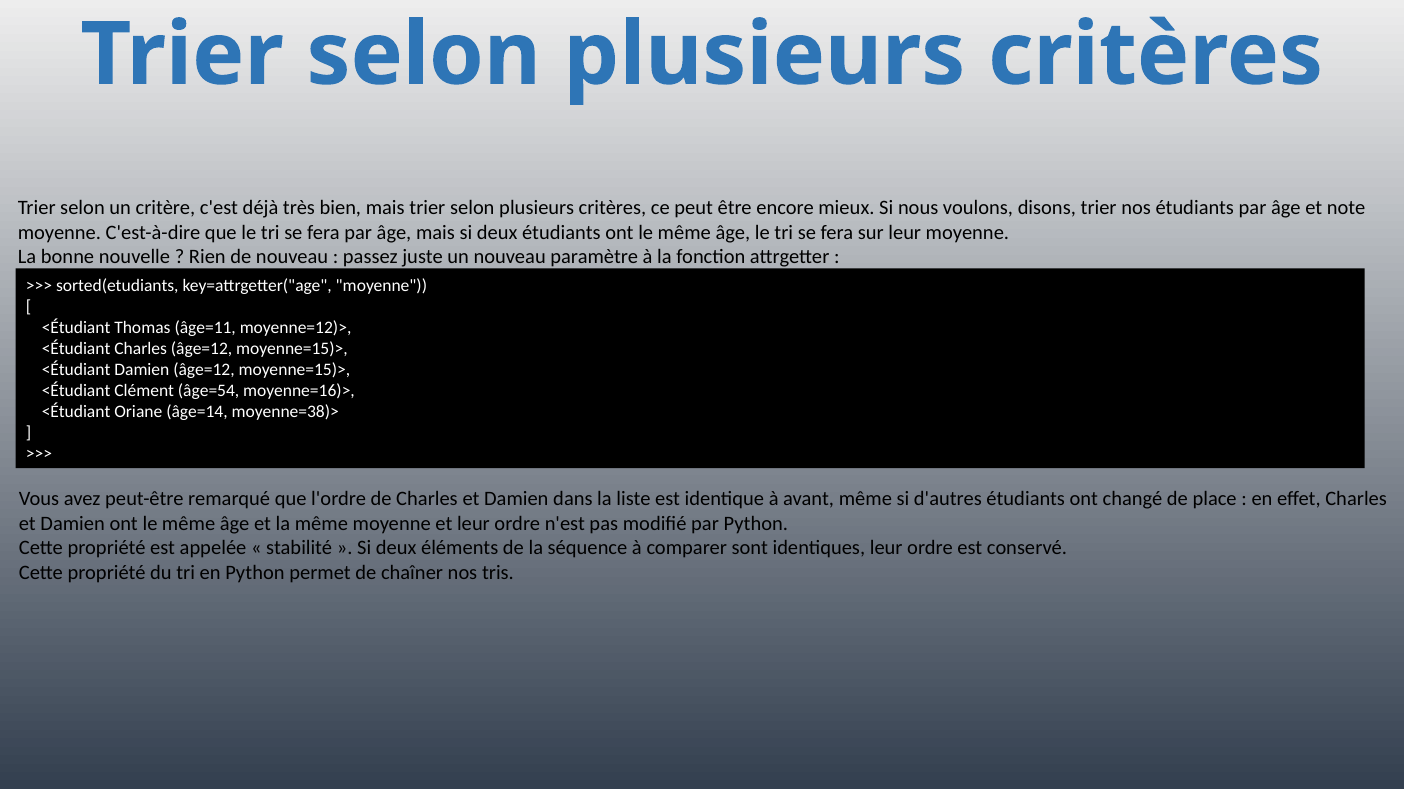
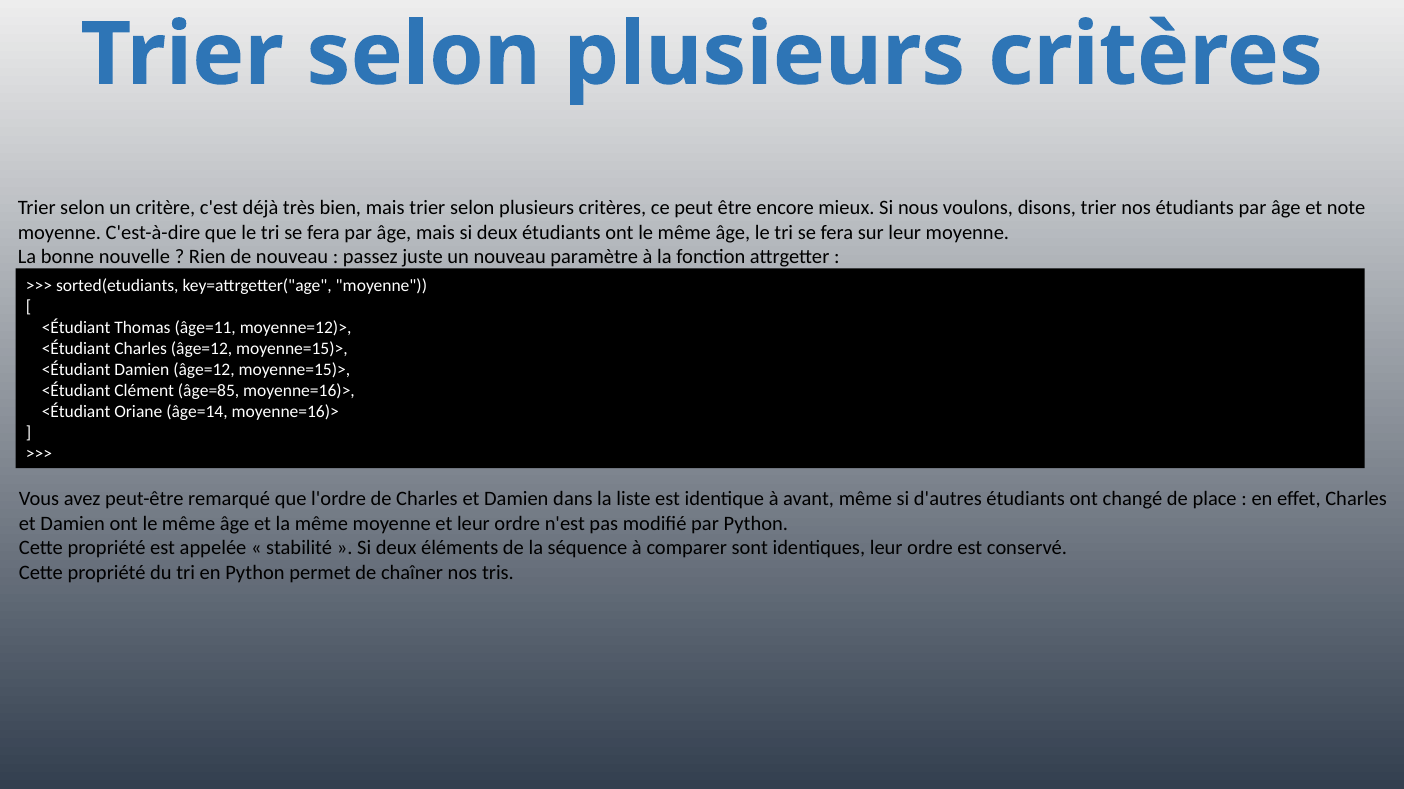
âge=54: âge=54 -> âge=85 (209, 391)
âge=14 moyenne=38)>: moyenne=38)> -> moyenne=16)> (285, 412)
